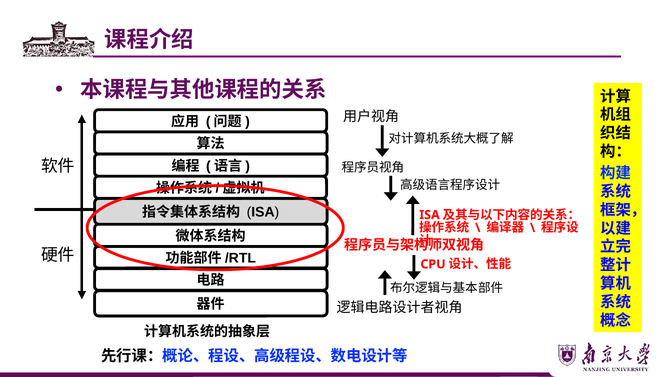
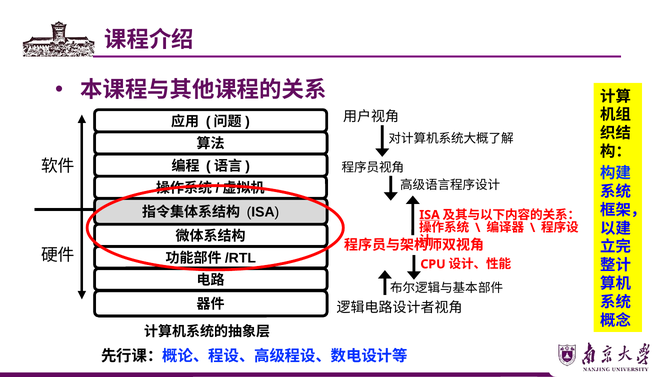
ISA underline: none -> present (430, 215)
